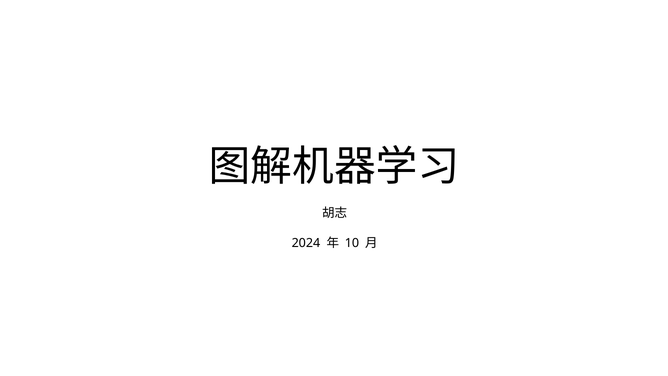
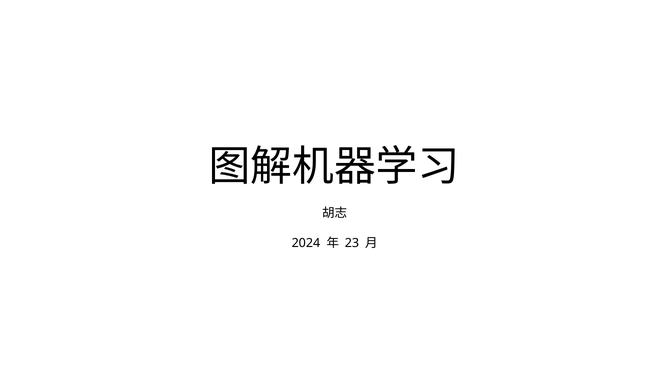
10: 10 -> 23 (352, 243)
